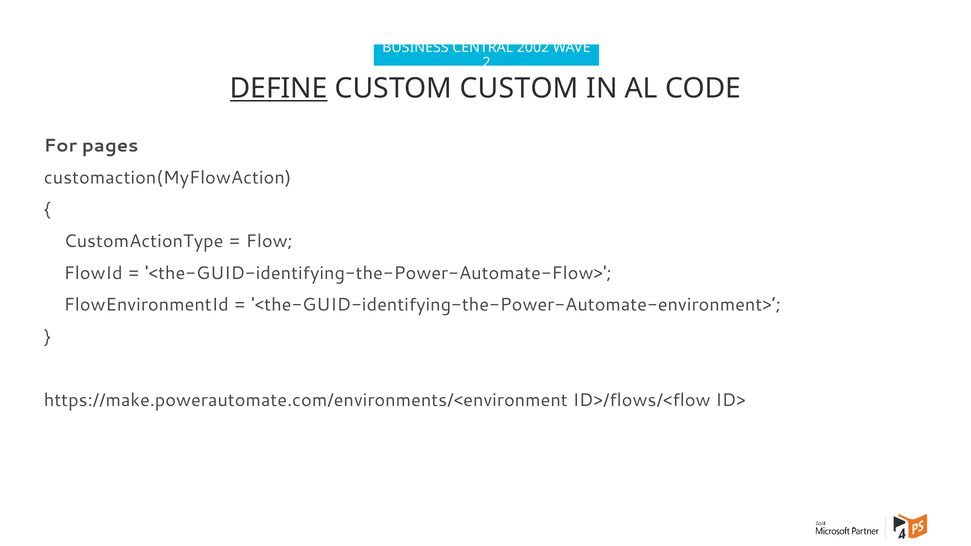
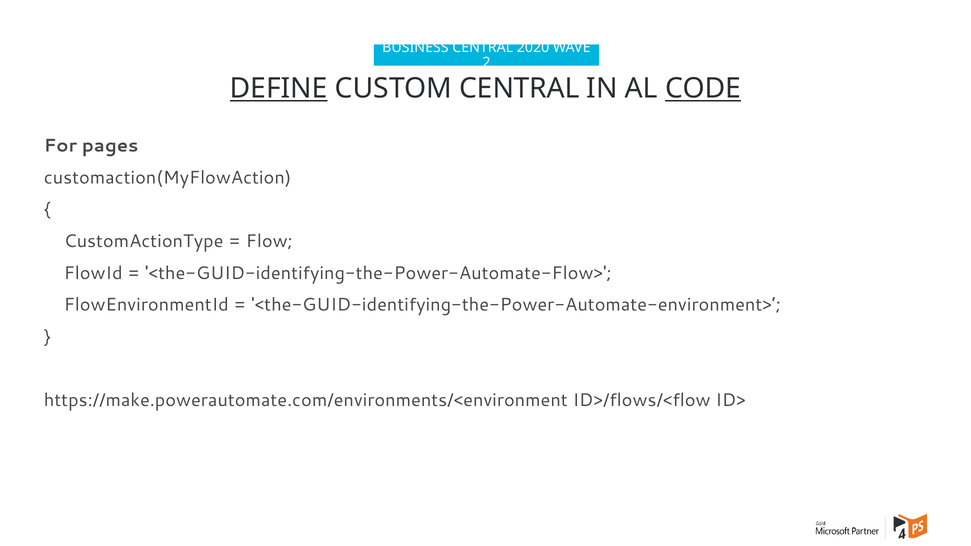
2002: 2002 -> 2020 (533, 47)
CUSTOM CUSTOM: CUSTOM -> CENTRAL (519, 88)
CODE underline: none -> present (703, 88)
